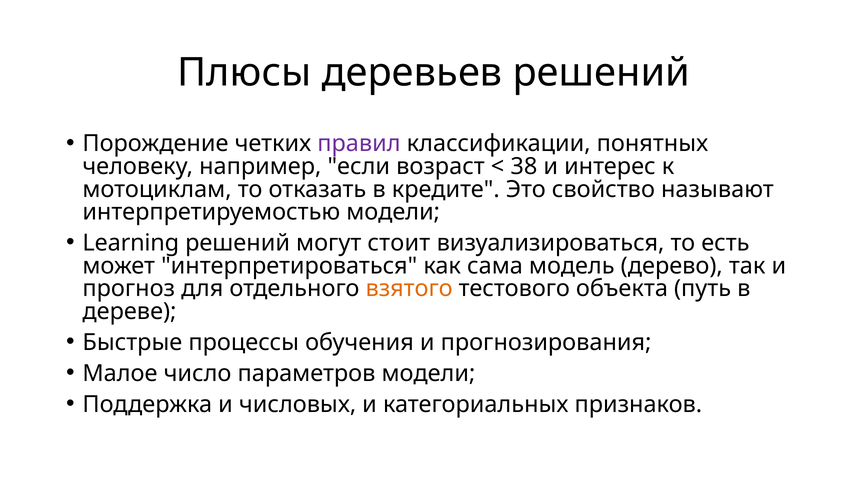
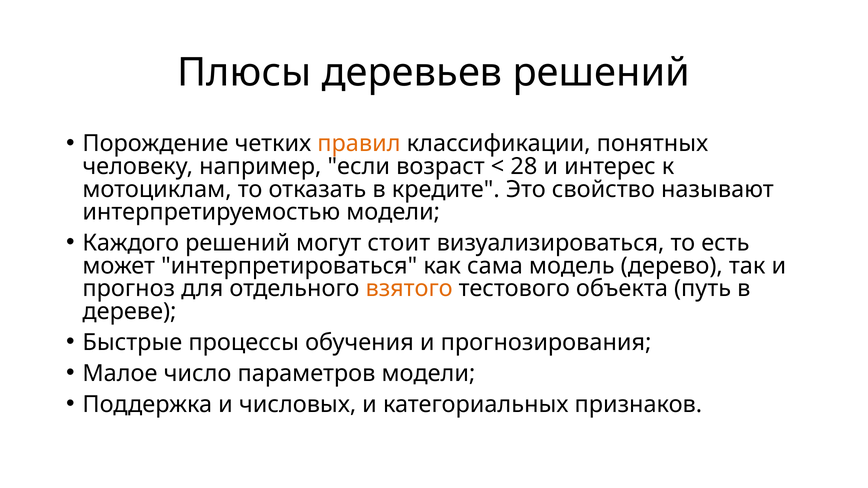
правил colour: purple -> orange (359, 144)
38: 38 -> 28 (524, 167)
Learning: Learning -> Каждого (131, 243)
